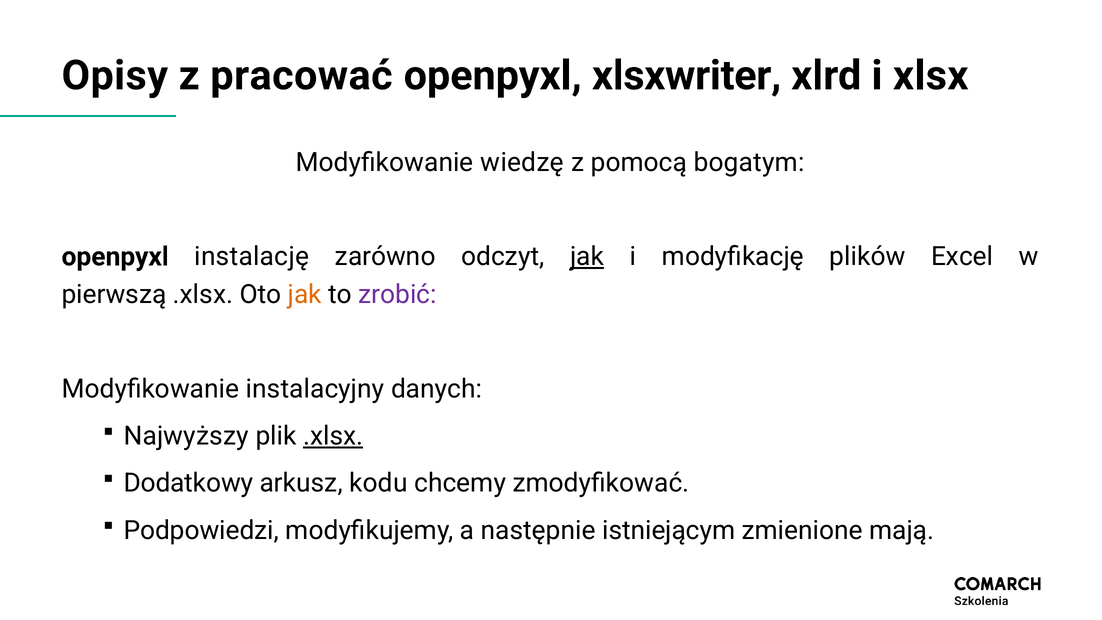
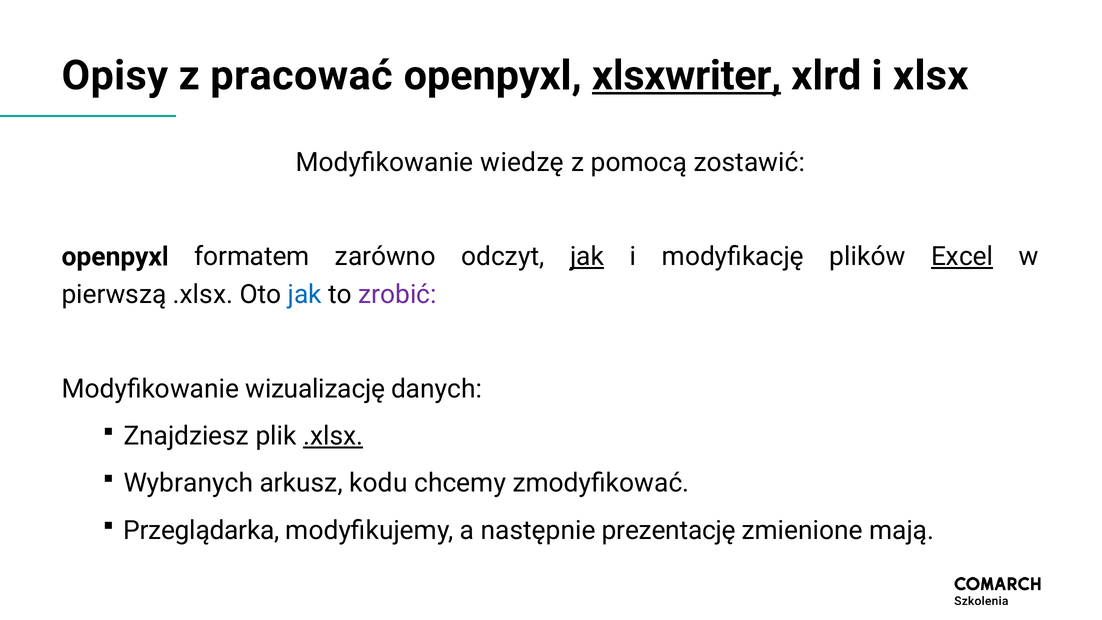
xlsxwriter underline: none -> present (687, 76)
bogatym: bogatym -> zostawić (749, 162)
instalację: instalację -> formatem (252, 257)
Excel underline: none -> present (962, 257)
jak colour: orange -> blue (305, 295)
instalacyjny: instalacyjny -> wizualizację (315, 389)
Najwyższy: Najwyższy -> Znajdziesz (186, 436)
Dodatkowy: Dodatkowy -> Wybranych (188, 483)
Podpowiedzi: Podpowiedzi -> Przeglądarka (201, 530)
istniejącym: istniejącym -> prezentację (669, 530)
